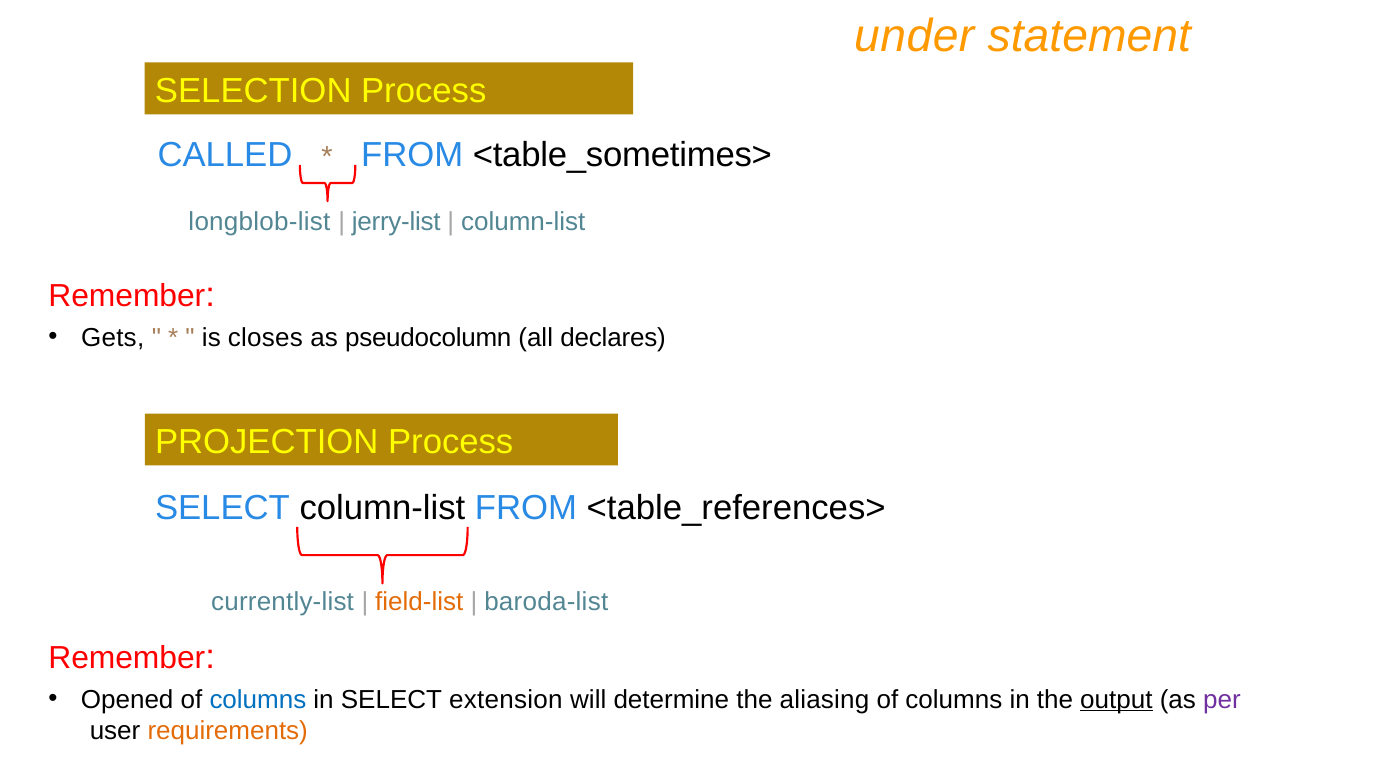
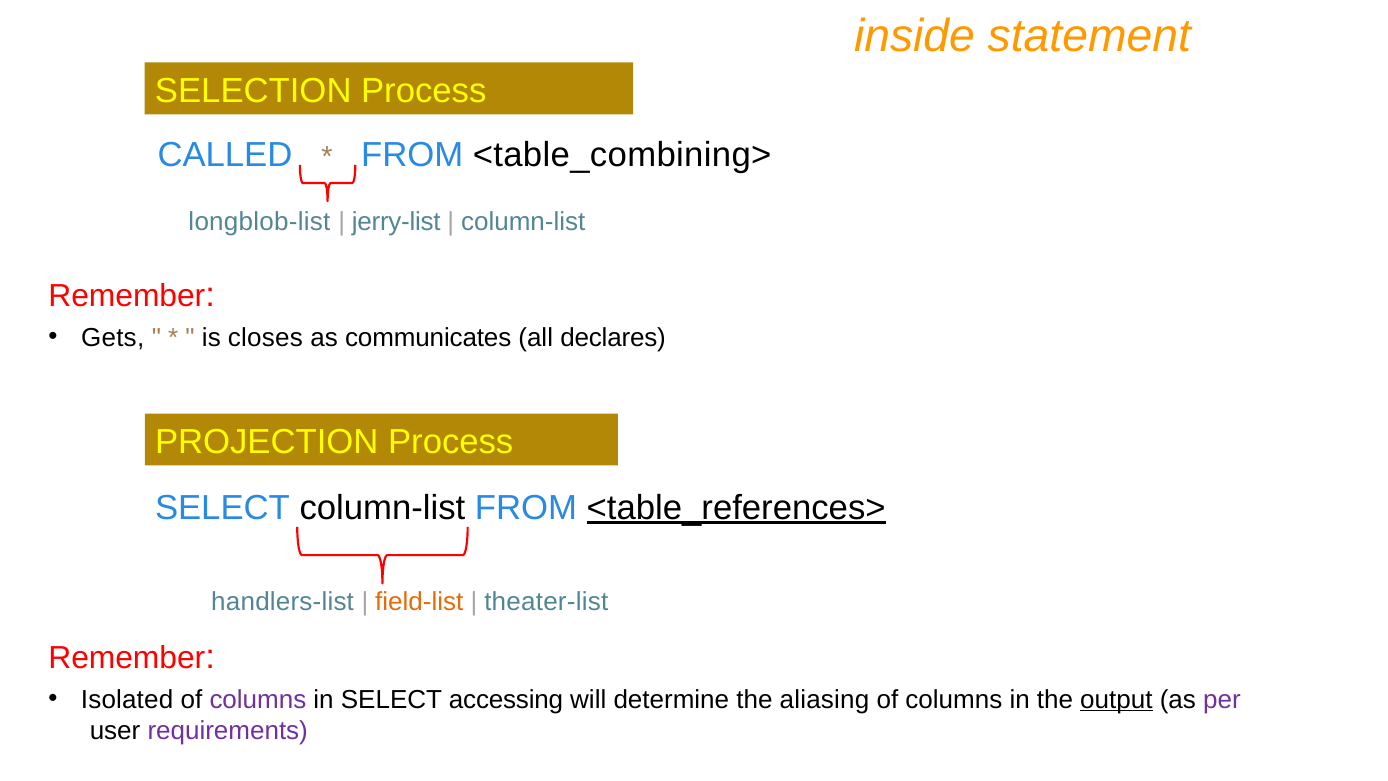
under: under -> inside (915, 36)
<table_sometimes>: <table_sometimes> -> <table_combining> (622, 155)
pseudocolumn: pseudocolumn -> communicates (428, 338)
<table_references> underline: none -> present (736, 507)
currently-list: currently-list -> handlers-list (283, 601)
baroda-list: baroda-list -> theater-list (546, 601)
Opened: Opened -> Isolated (127, 699)
columns colour: blue -> purple (258, 699)
extension: extension -> accessing (506, 699)
requirements colour: orange -> purple (228, 730)
